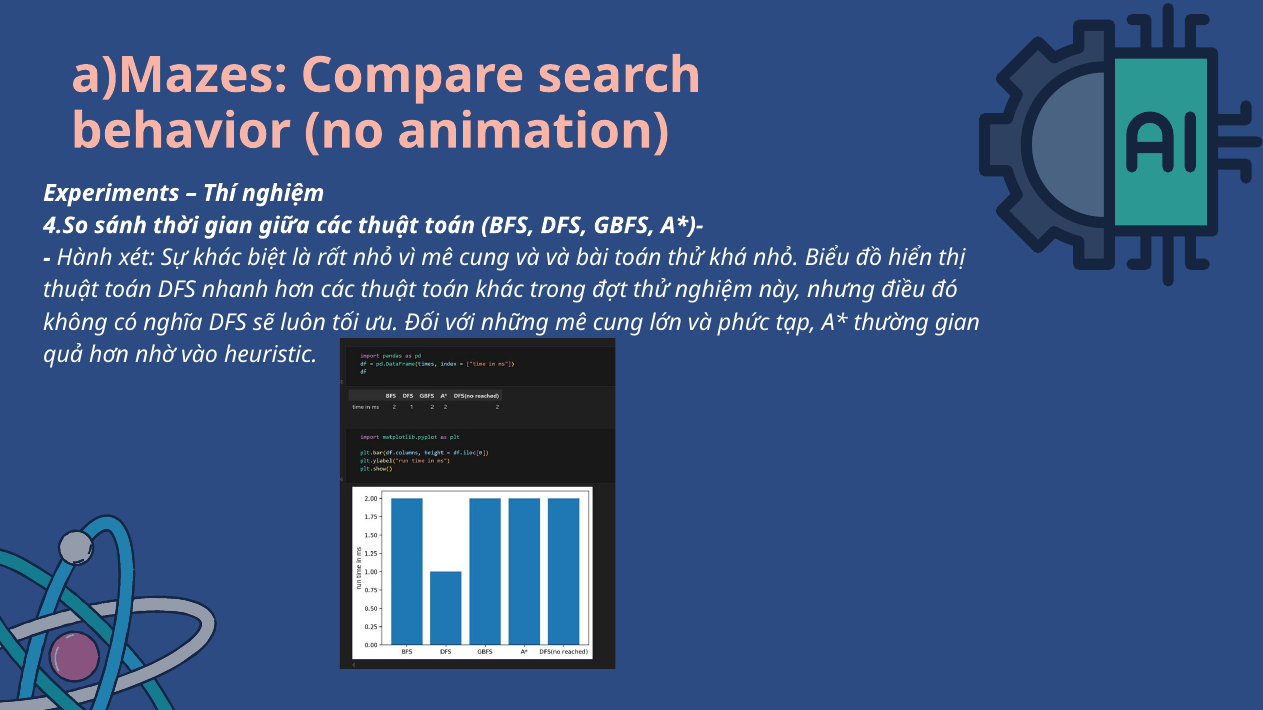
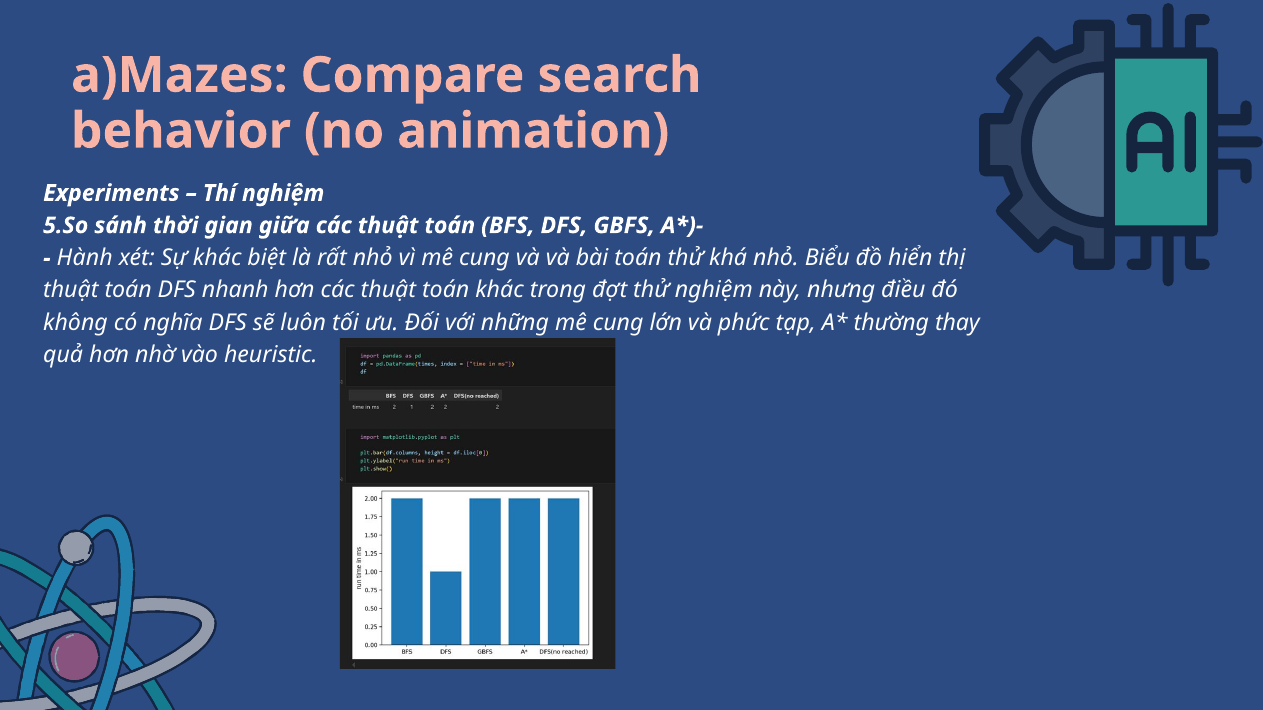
4.So: 4.So -> 5.So (66, 226)
thường gian: gian -> thay (957, 323)
